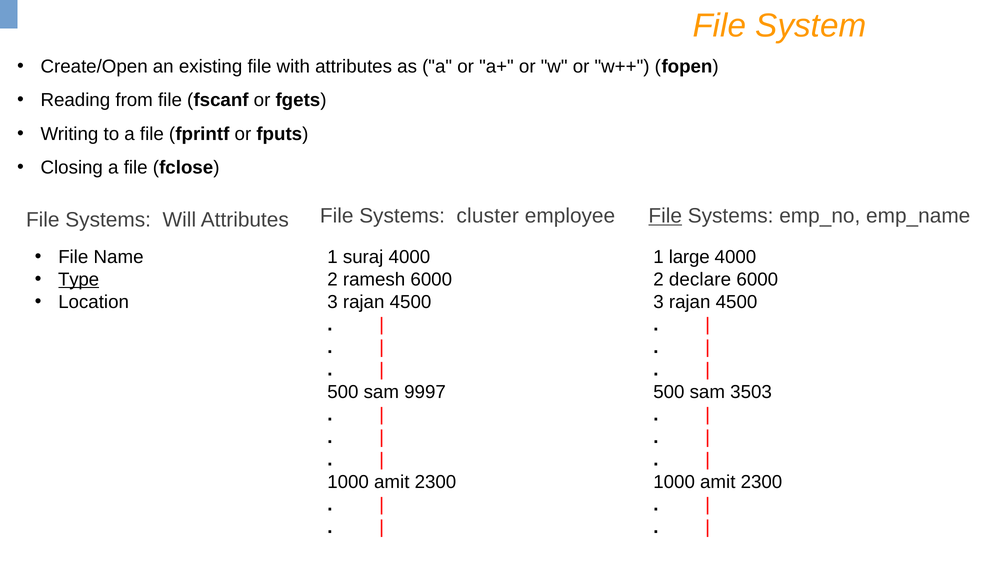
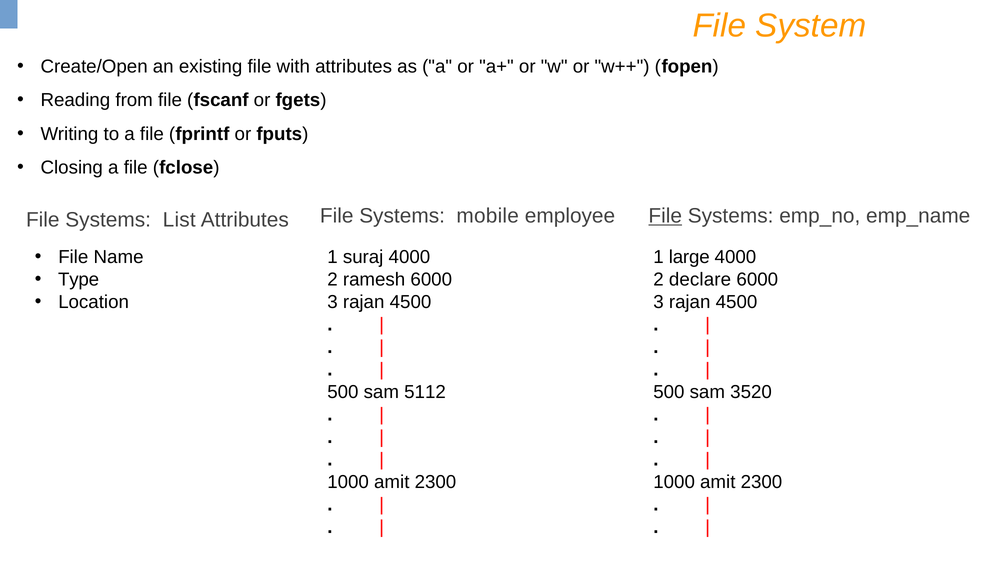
cluster: cluster -> mobile (488, 216)
Will: Will -> List (179, 220)
Type underline: present -> none (79, 279)
9997: 9997 -> 5112 (425, 392)
3503: 3503 -> 3520 (751, 392)
